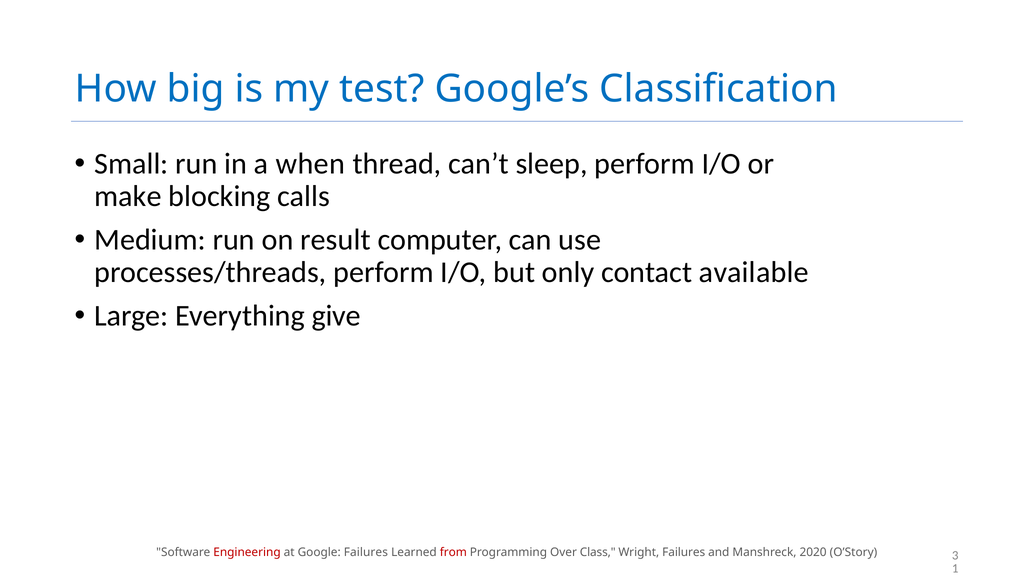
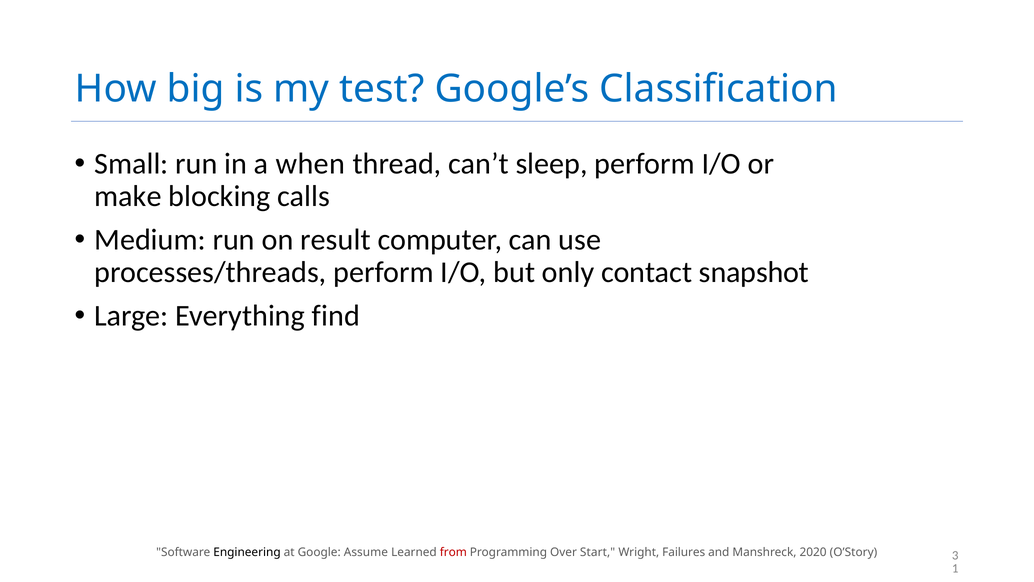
available: available -> snapshot (754, 272)
give: give -> find (336, 316)
Engineering colour: red -> black (247, 552)
Google Failures: Failures -> Assume (366, 552)
Class: Class -> Start (598, 552)
